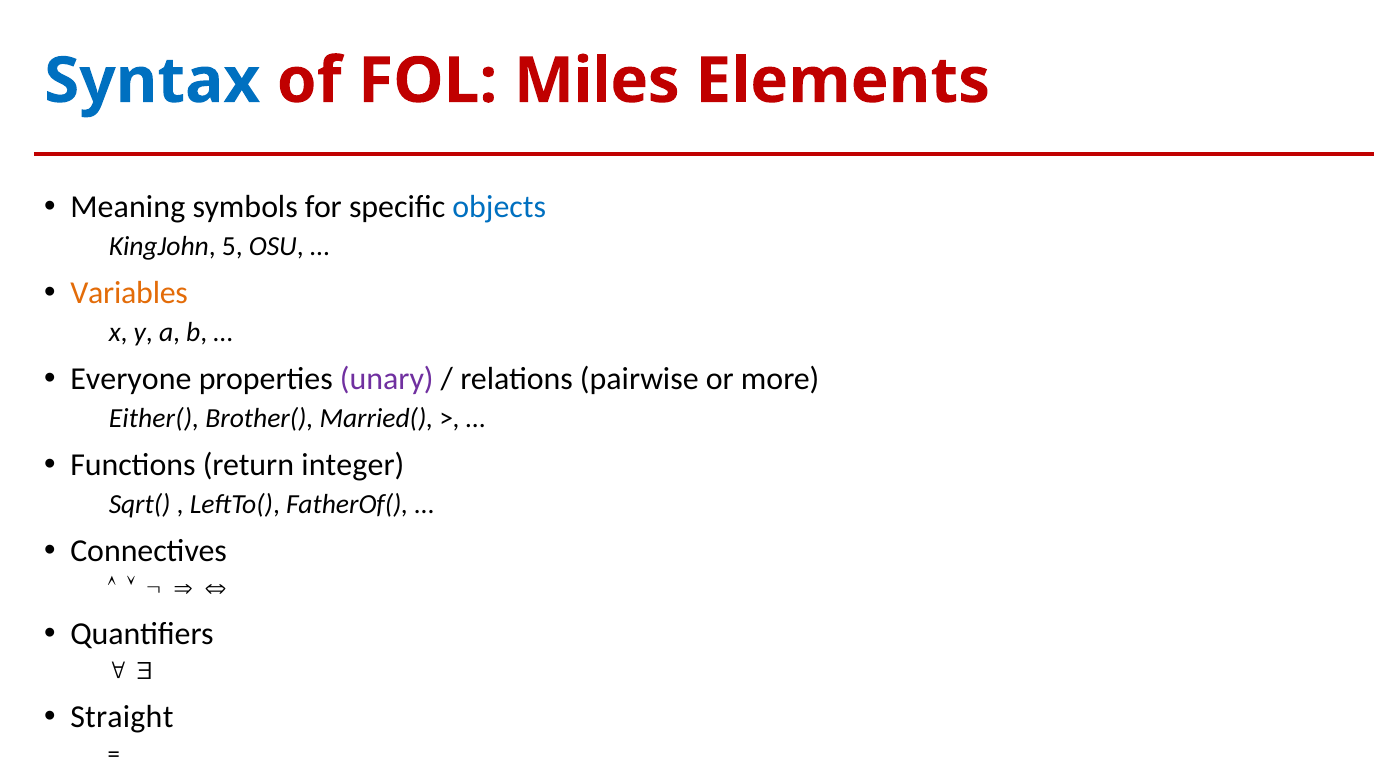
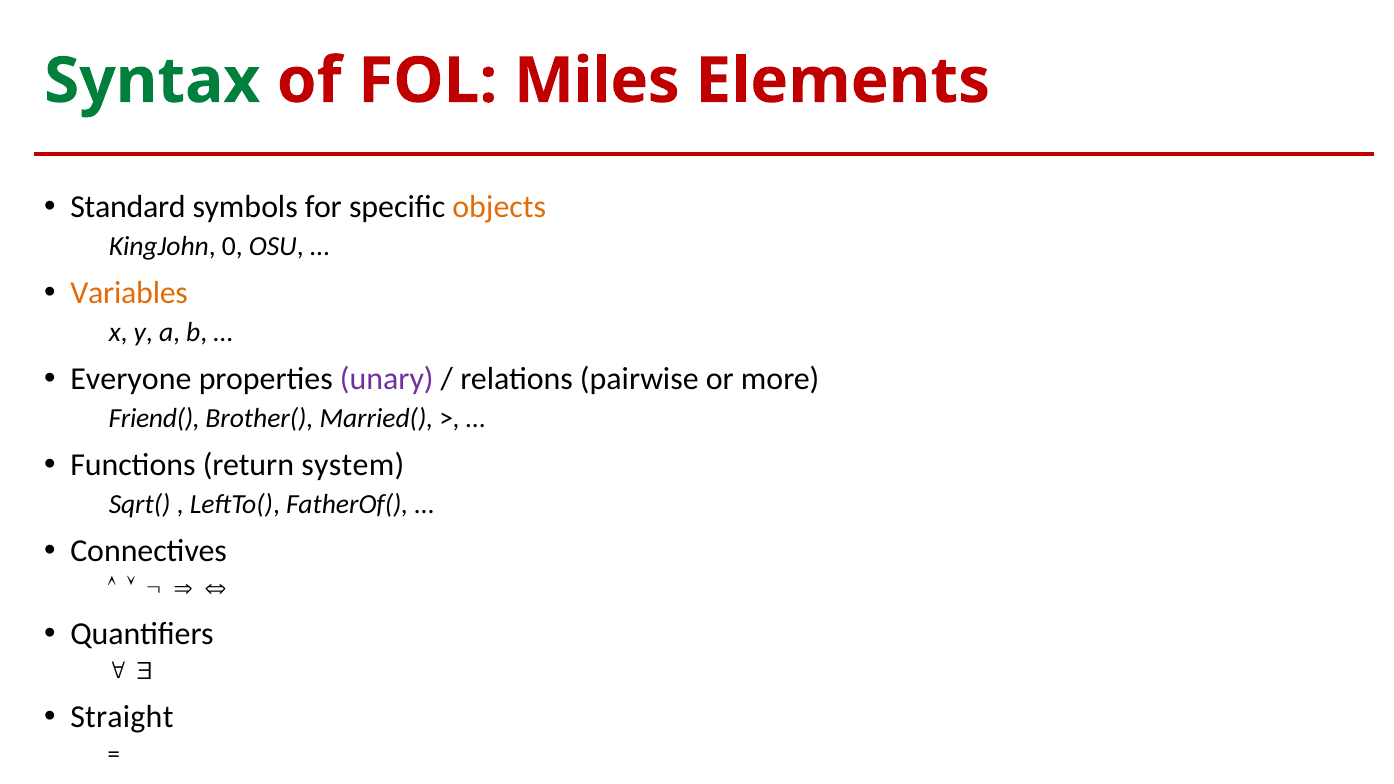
Syntax colour: blue -> green (152, 81)
Meaning: Meaning -> Standard (128, 207)
objects colour: blue -> orange (499, 207)
5: 5 -> 0 (232, 246)
Either(: Either( -> Friend( (154, 418)
integer: integer -> system (353, 465)
